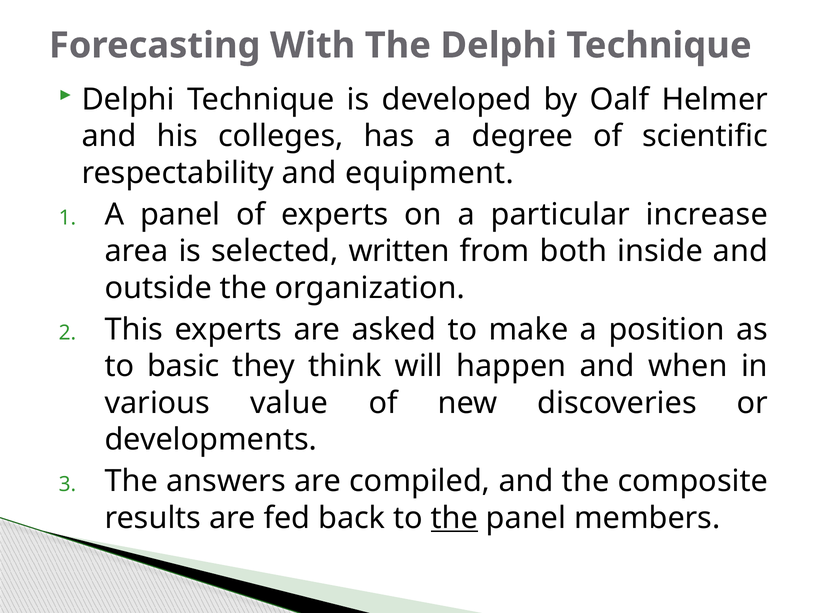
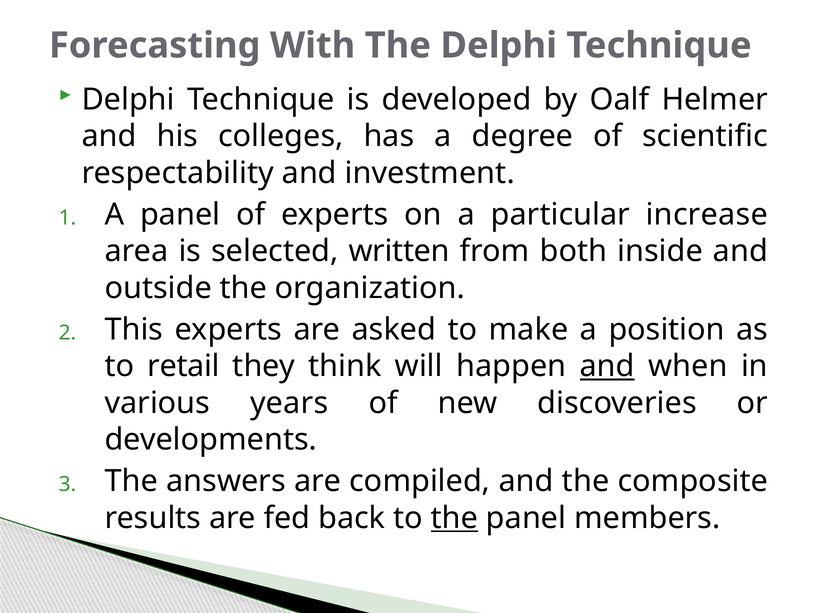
equipment: equipment -> investment (430, 173)
basic: basic -> retail (183, 366)
and underline: none -> present (607, 366)
value: value -> years (289, 403)
